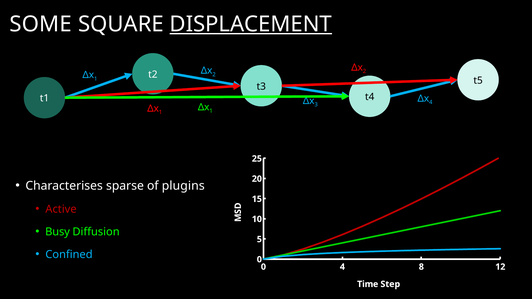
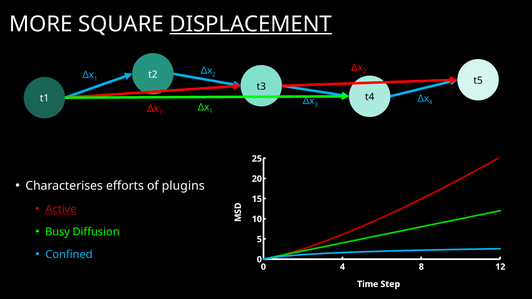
SOME: SOME -> MORE (41, 24)
sparse: sparse -> efforts (125, 186)
Active underline: none -> present (61, 209)
